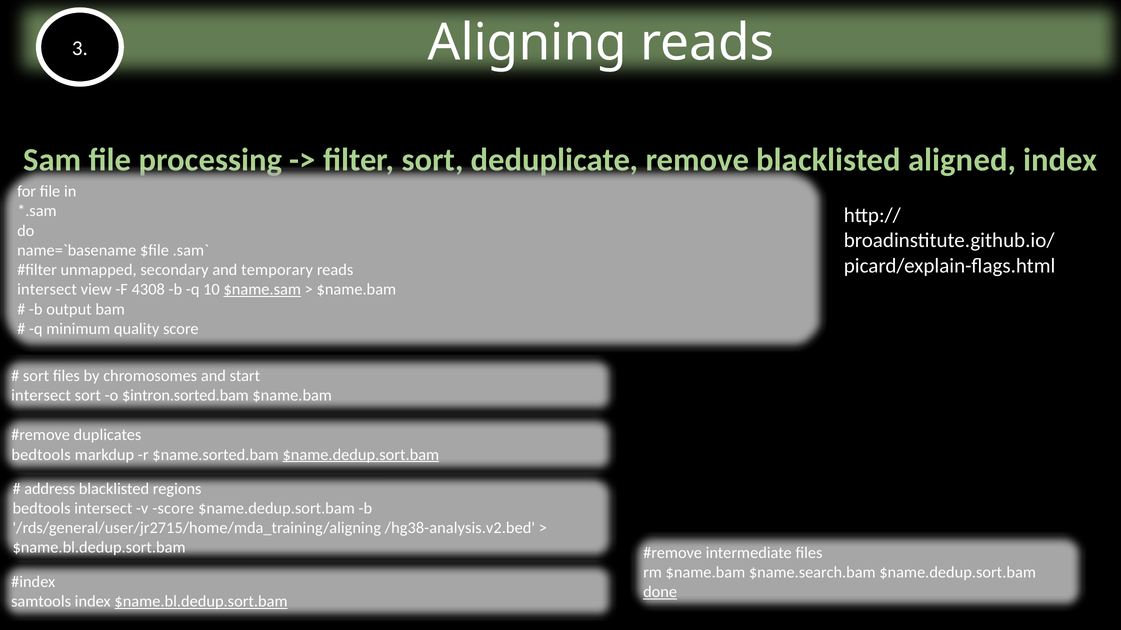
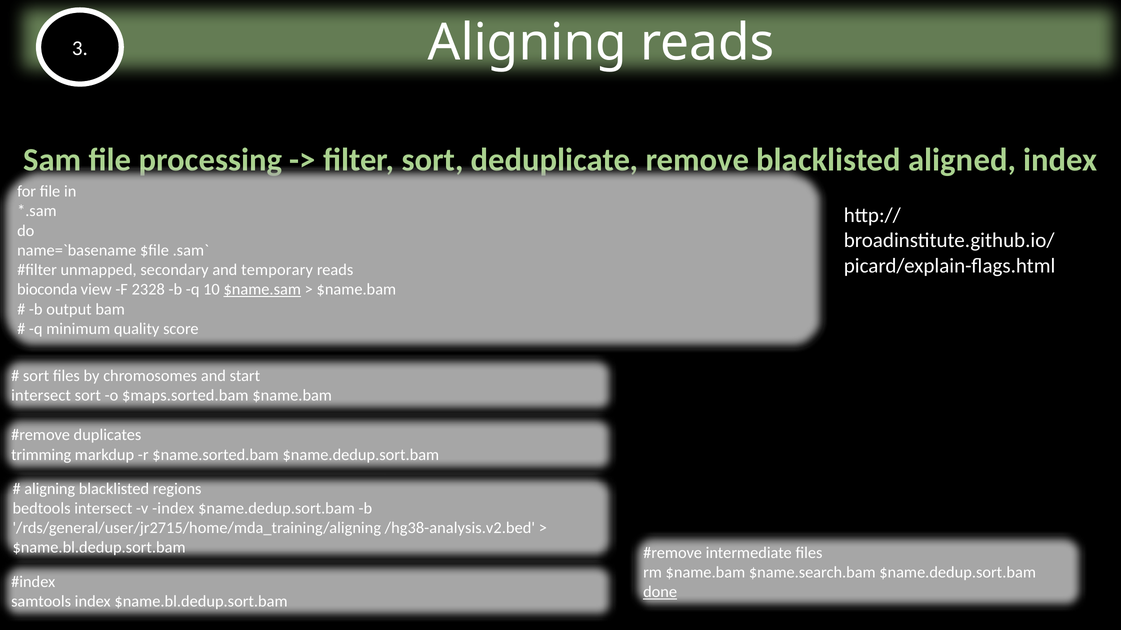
intersect: intersect -> bioconda (47, 290)
4308: 4308 -> 2328 (148, 290)
$intron.sorted.bam: $intron.sorted.bam -> $maps.sorted.bam (185, 396)
bedtools: bedtools -> trimming (41, 455)
$name.dedup.sort.bam underline: present -> none (361, 455)
address: address -> aligning (50, 489)
v score: score -> index (173, 509)
$name.bl.dedup.sort.bam underline: present -> none (201, 602)
